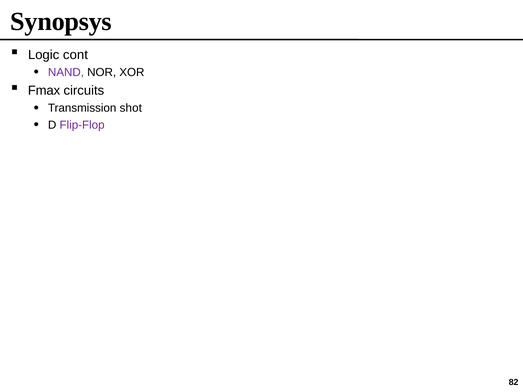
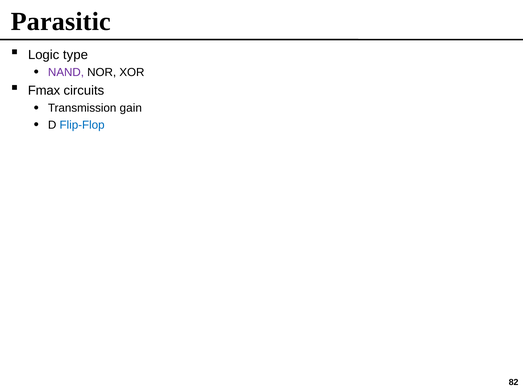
Synopsys: Synopsys -> Parasitic (61, 21)
cont: cont -> type (75, 55)
shot: shot -> gain (131, 108)
Flip-Flop colour: purple -> blue (82, 125)
